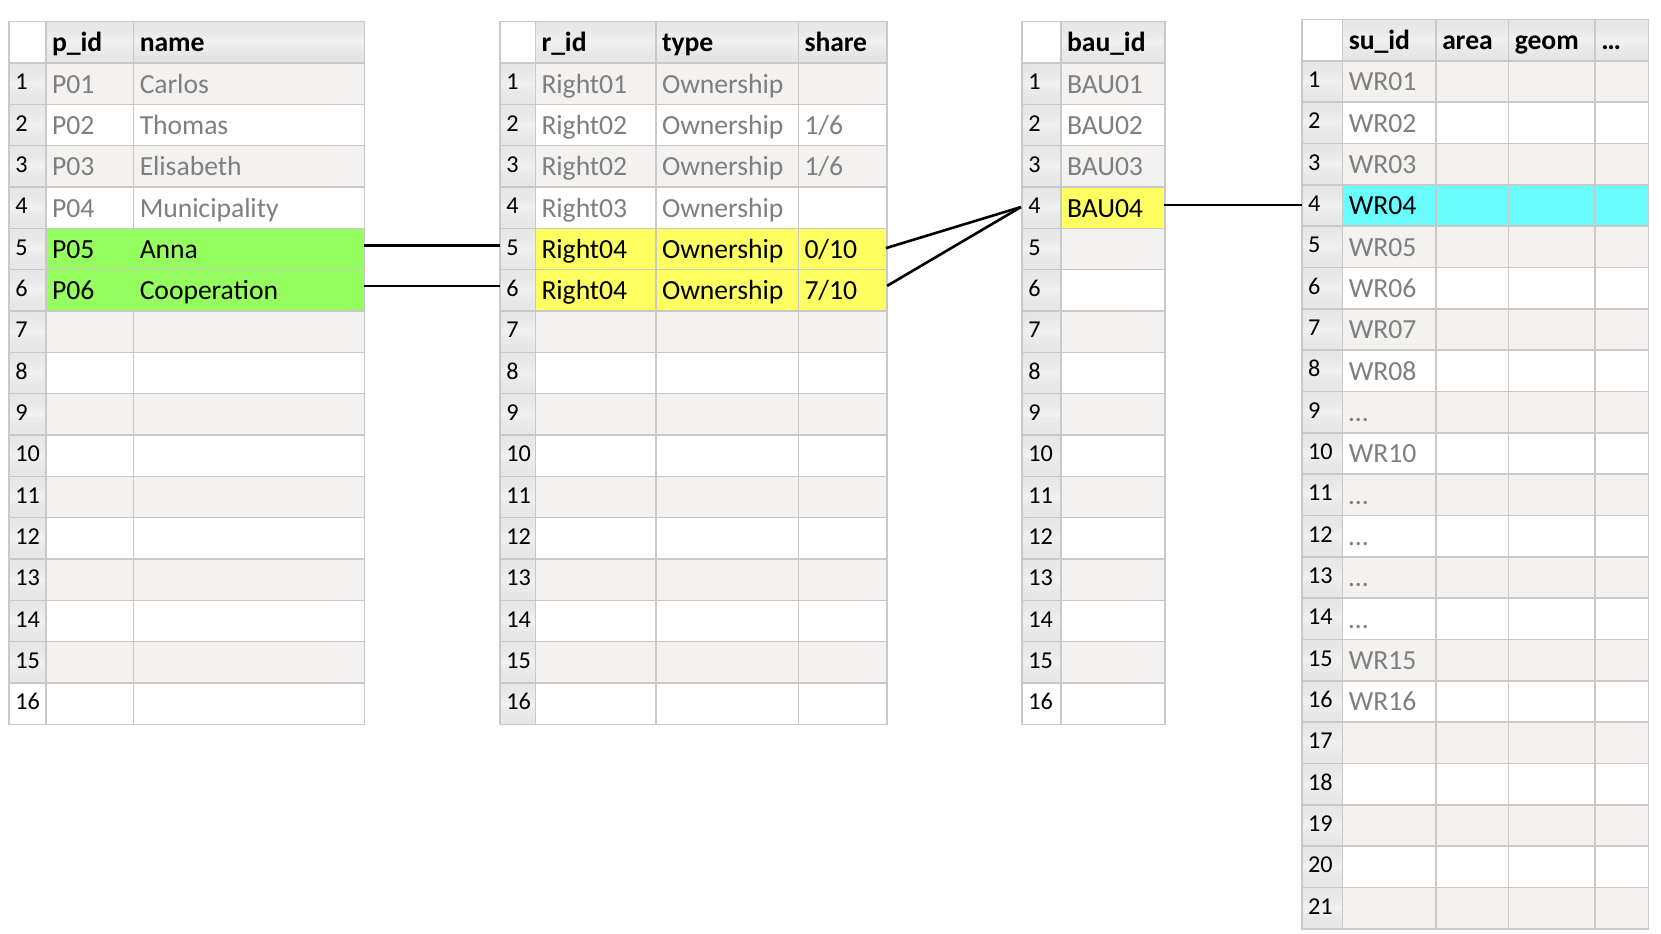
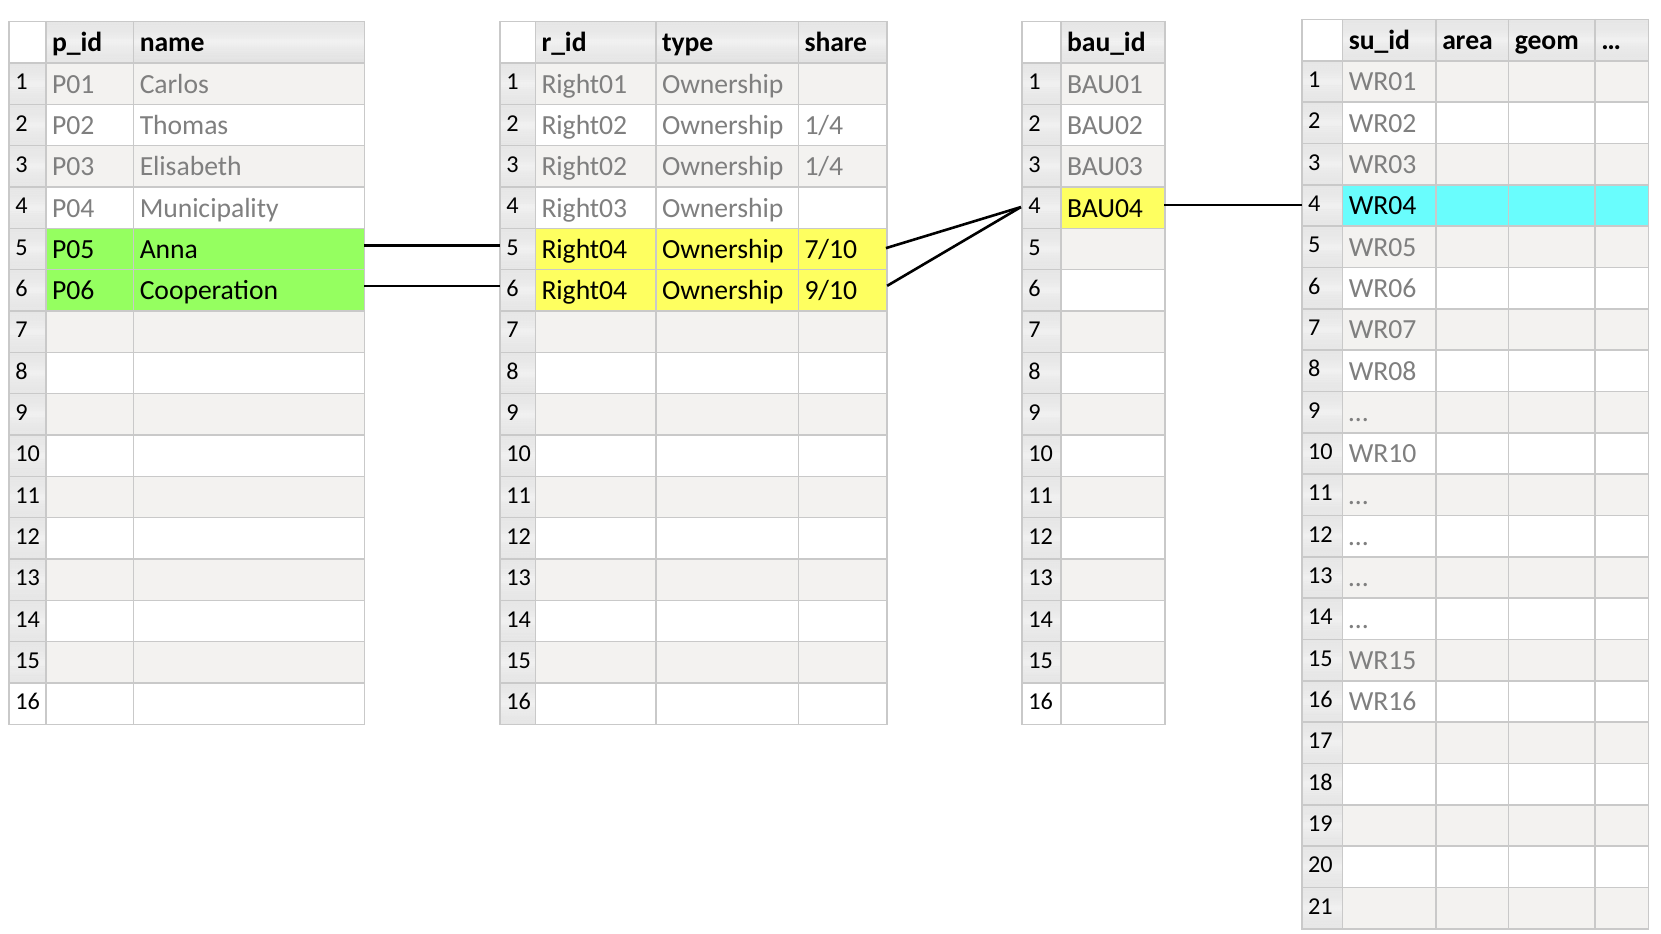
2 Right02 Ownership 1/6: 1/6 -> 1/4 (824, 125)
3 Right02 Ownership 1/6: 1/6 -> 1/4 (824, 167)
0/10: 0/10 -> 7/10 (831, 249)
7/10: 7/10 -> 9/10 (831, 291)
